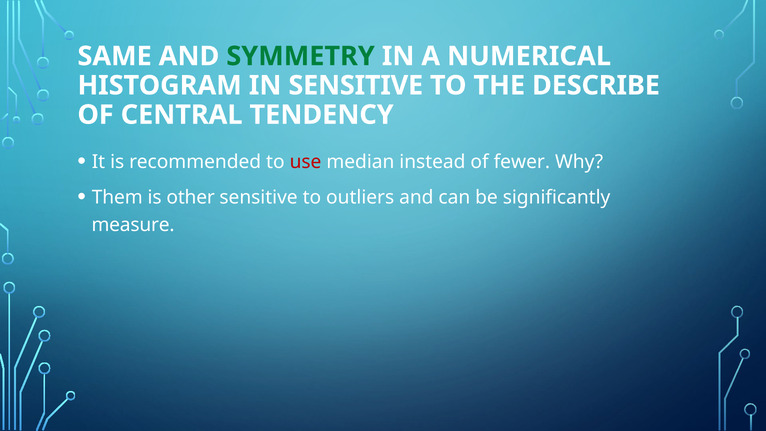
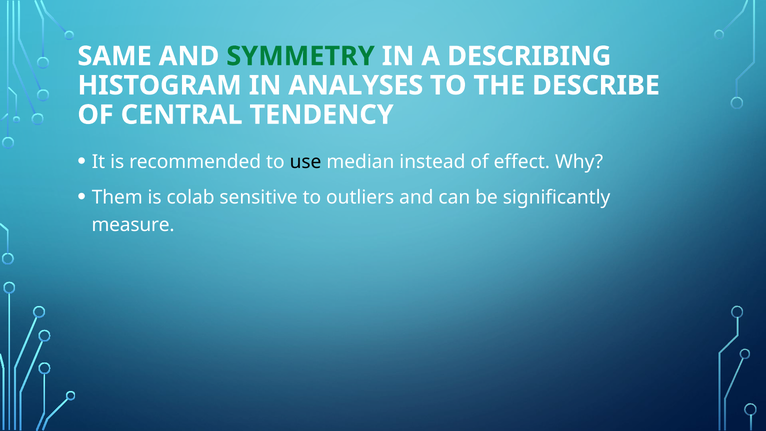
NUMERICAL: NUMERICAL -> DESCRIBING (529, 56)
IN SENSITIVE: SENSITIVE -> ANALYSES (356, 85)
use colour: red -> black (306, 162)
fewer: fewer -> effect (522, 162)
other: other -> colab (191, 197)
